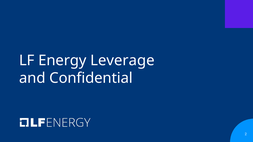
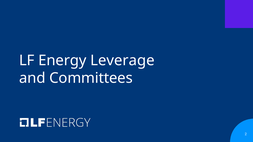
Confidential: Confidential -> Committees (91, 78)
